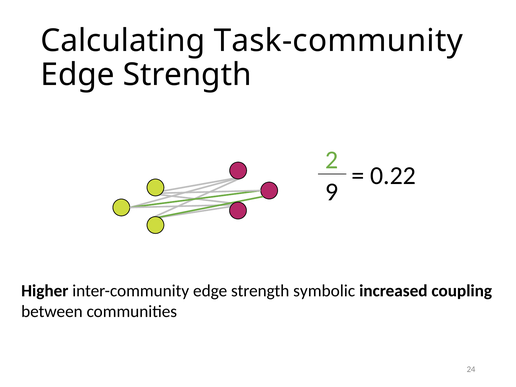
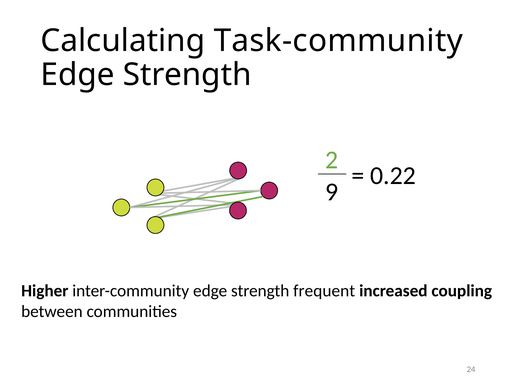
symbolic: symbolic -> frequent (324, 291)
